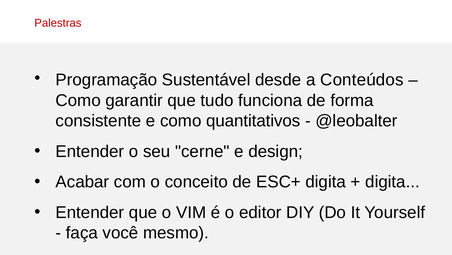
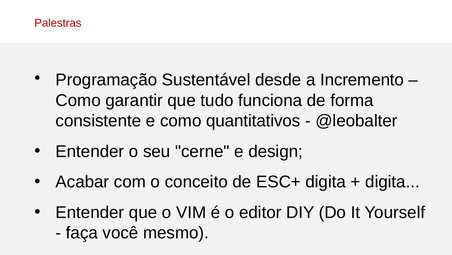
Conteúdos: Conteúdos -> Incremento (362, 80)
